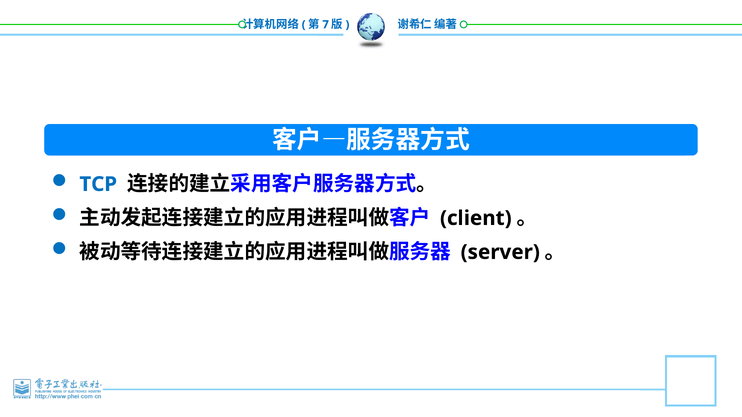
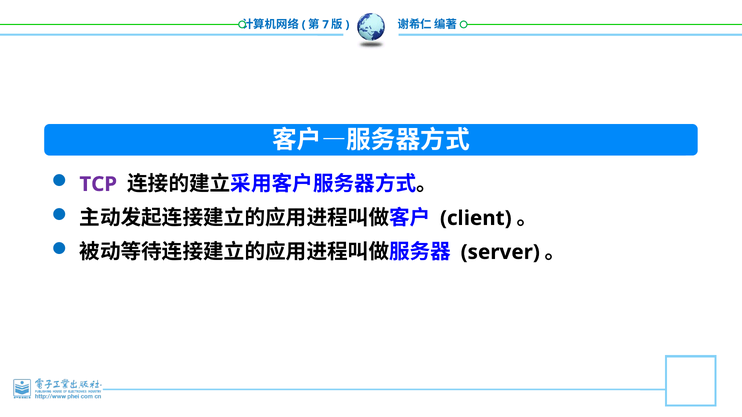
TCP colour: blue -> purple (98, 184)
